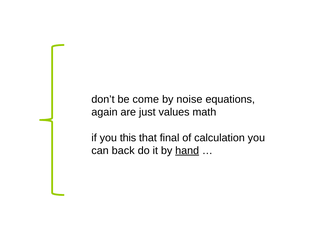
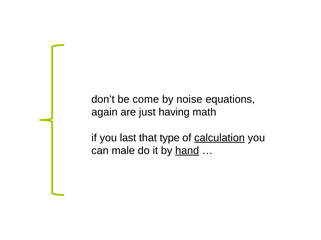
values: values -> having (174, 113)
this: this -> last (128, 138)
final: final -> type (170, 138)
calculation underline: none -> present (220, 138)
back: back -> male (123, 151)
